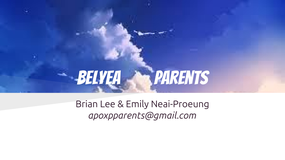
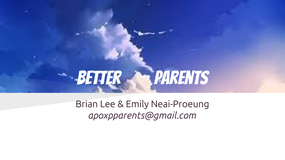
Belyea: Belyea -> Better (99, 78)
